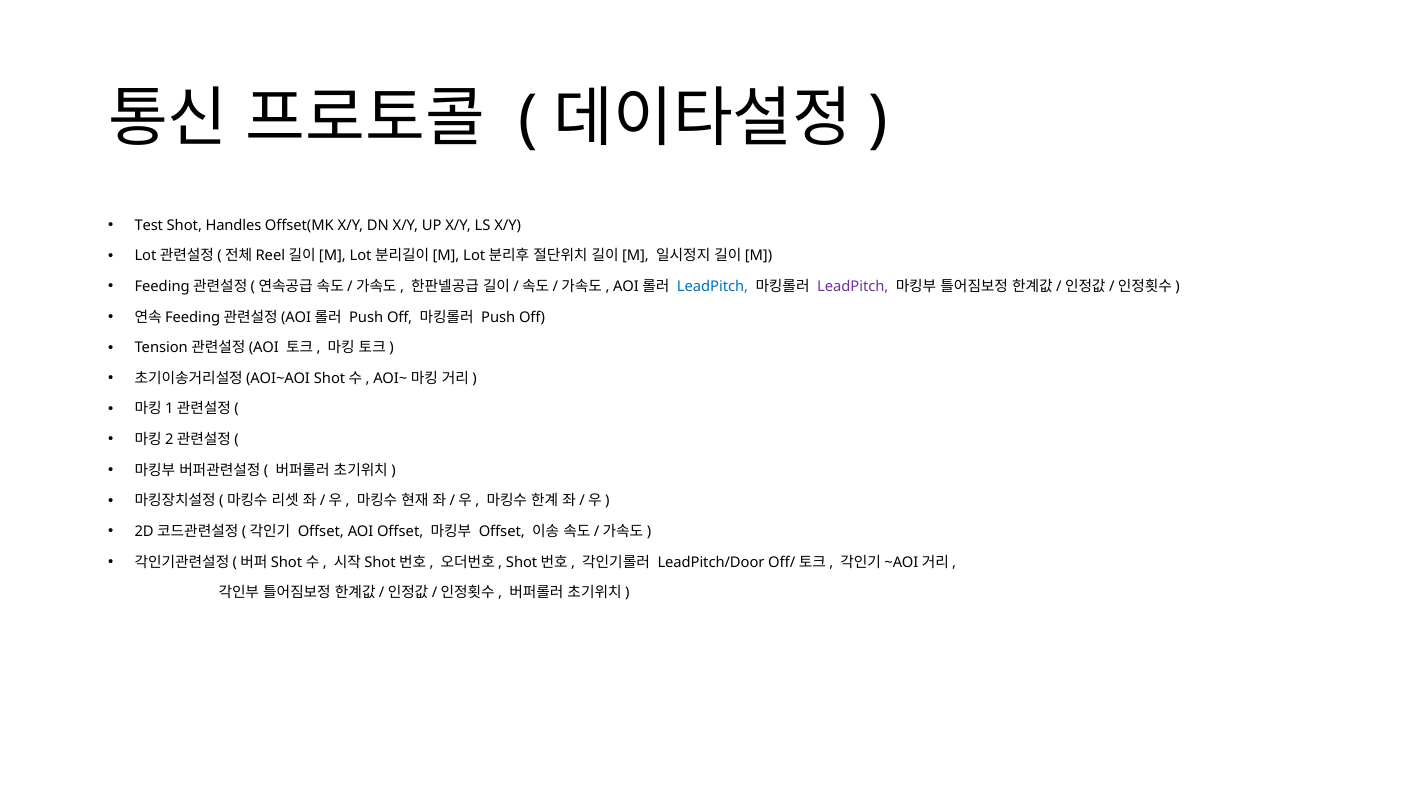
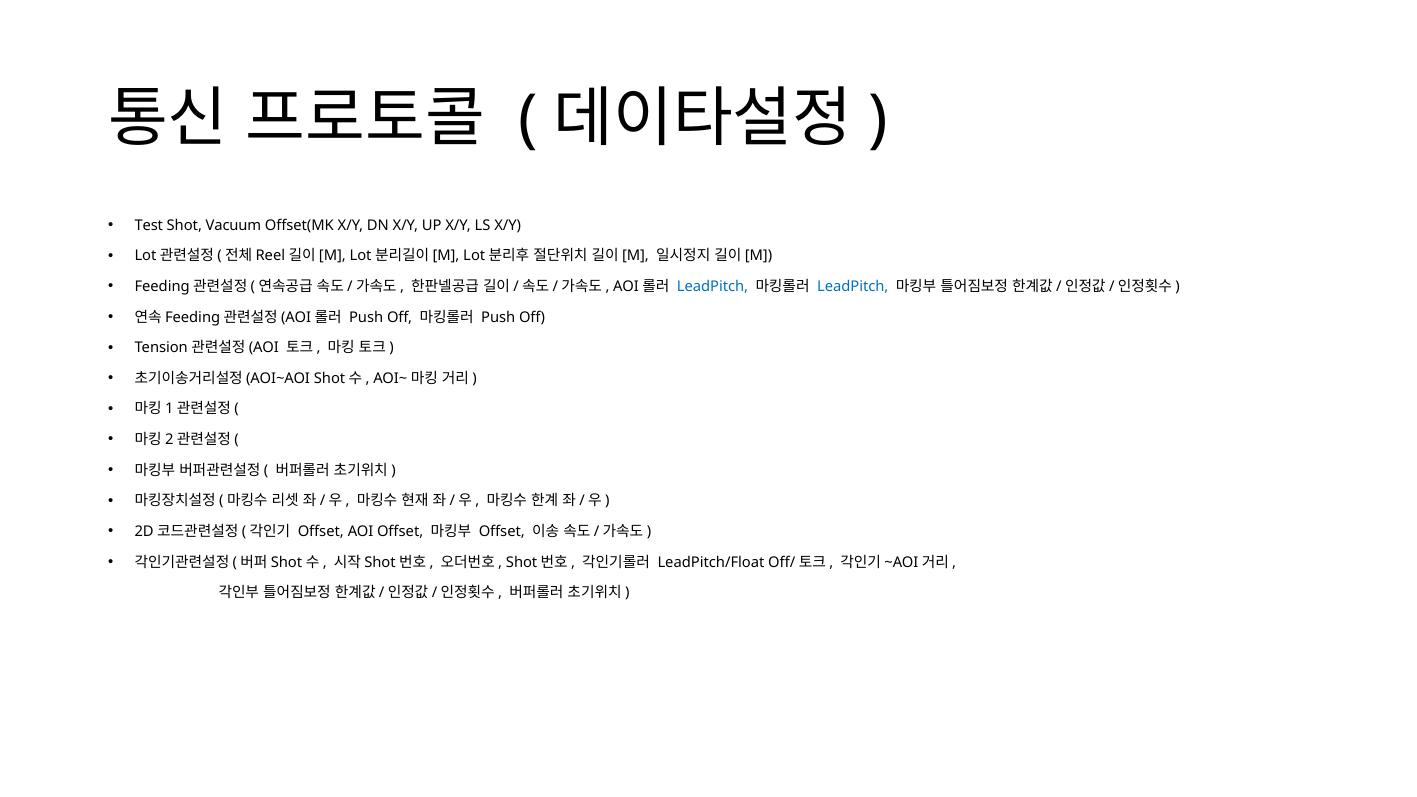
Handles: Handles -> Vacuum (233, 225)
LeadPitch colour: purple -> blue (853, 287)
LeadPitch/Door: LeadPitch/Door -> LeadPitch/Float (711, 562)
